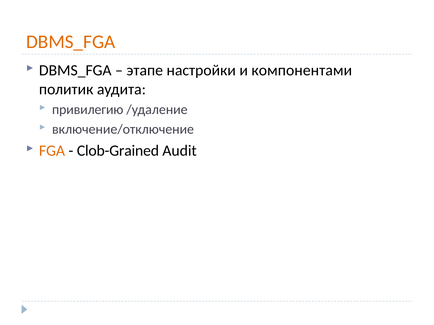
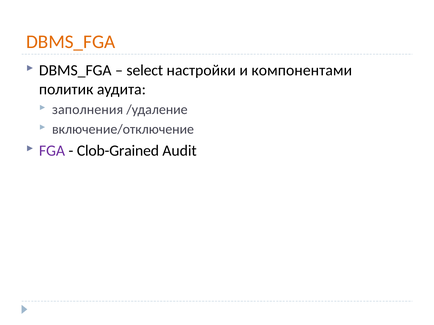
этапе: этапе -> select (145, 71)
привилегию: привилегию -> заполнения (88, 110)
FGA colour: orange -> purple (52, 151)
